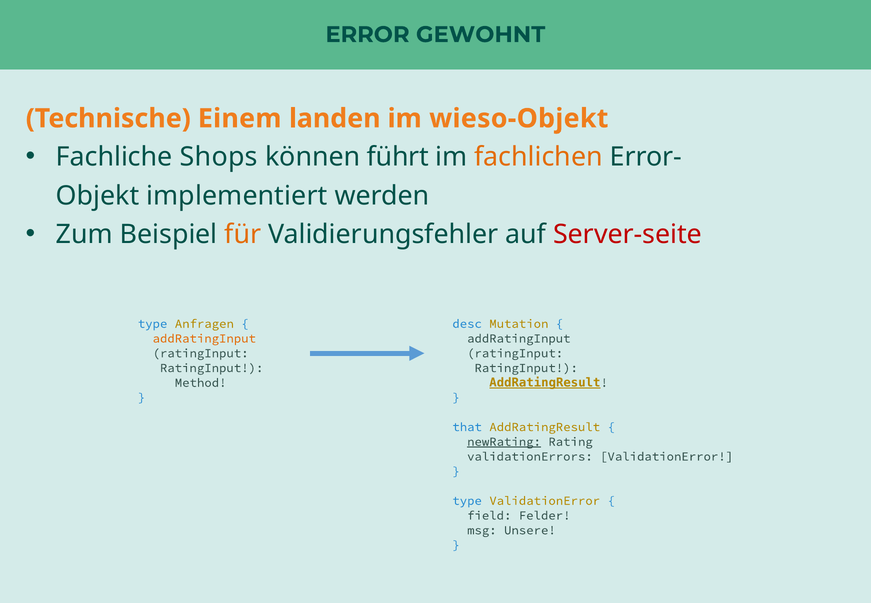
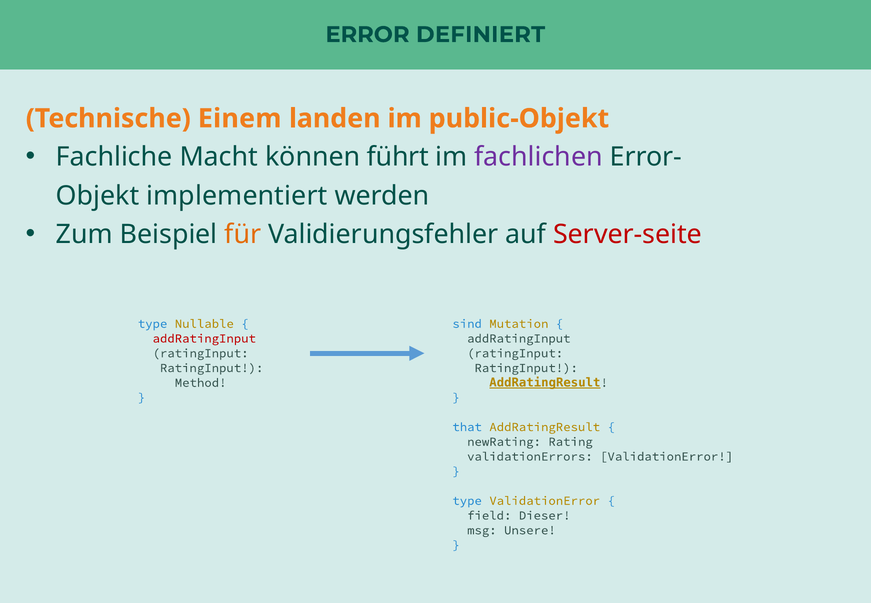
GEWOHNT: GEWOHNT -> DEFINIERT (481, 35)
wieso-Objekt: wieso-Objekt -> public-Objekt (519, 119)
Shops: Shops -> Macht (219, 157)
fachlichen colour: orange -> purple (538, 157)
Anfragen: Anfragen -> Nullable (204, 324)
desc: desc -> sind (467, 324)
addRatingInput colour: orange -> red (204, 338)
newRating underline: present -> none (504, 442)
Felder: Felder -> Dieser (545, 515)
